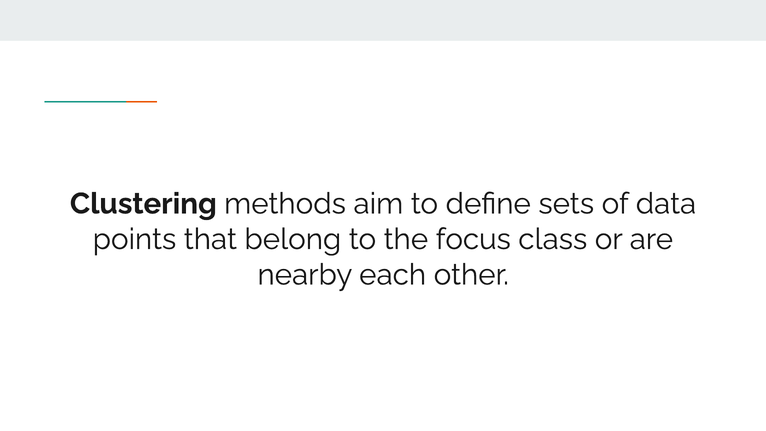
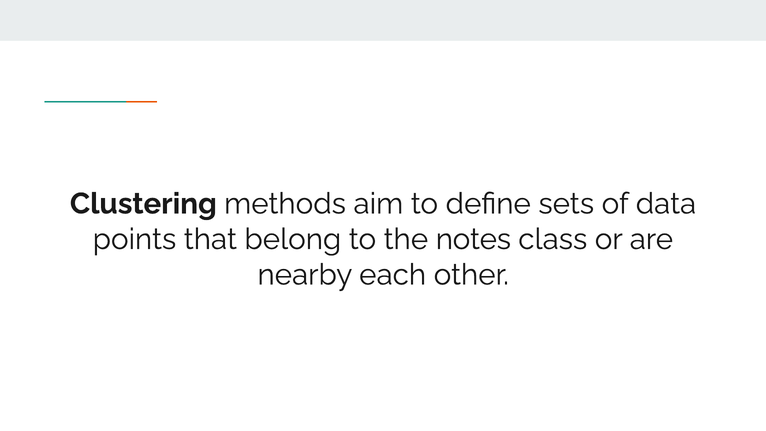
focus: focus -> notes (473, 239)
